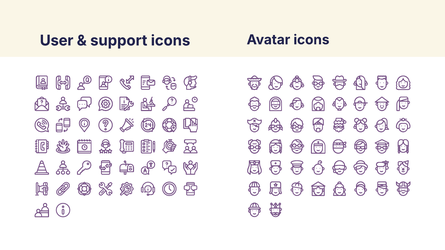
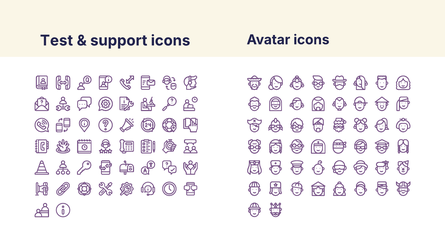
User: User -> Test (56, 41)
